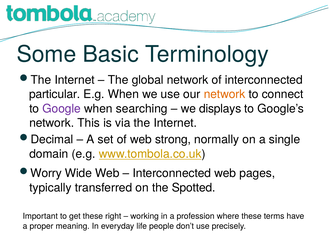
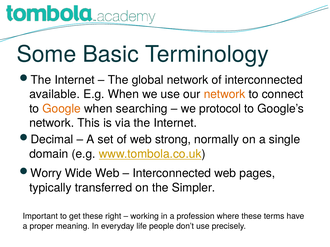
particular: particular -> available (55, 94)
Google colour: purple -> orange (62, 109)
displays: displays -> protocol (220, 109)
Spotted: Spotted -> Simpler (194, 188)
